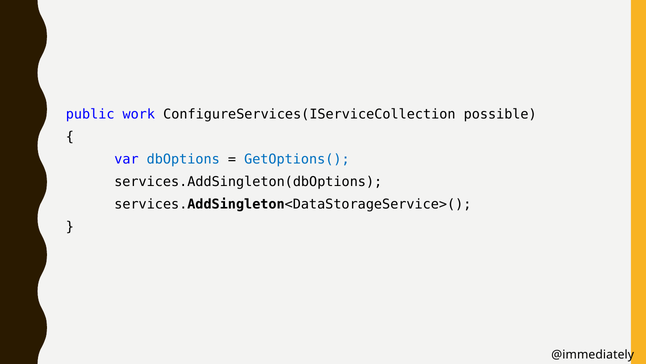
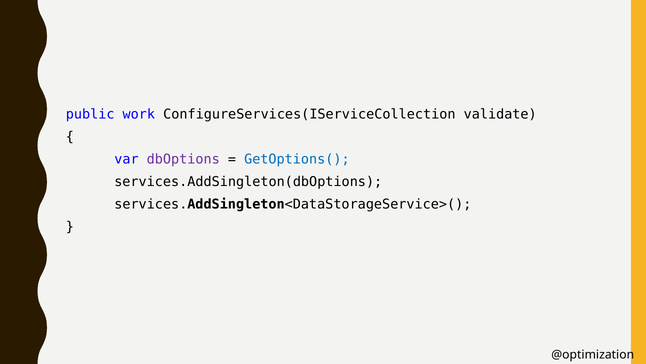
possible: possible -> validate (500, 114)
dbOptions colour: blue -> purple (183, 159)
@immediately: @immediately -> @optimization (593, 354)
